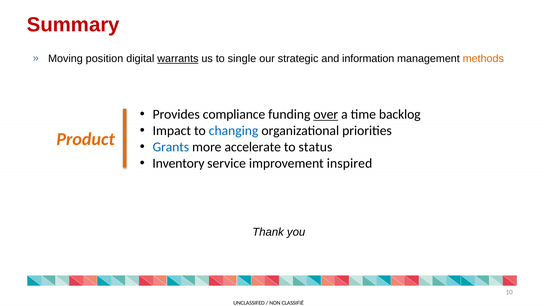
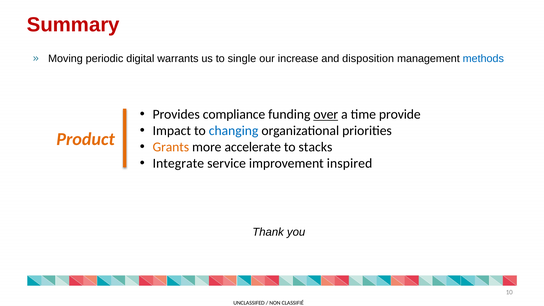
position: position -> periodic (105, 59)
warrants underline: present -> none (178, 59)
strategic: strategic -> increase (298, 59)
information: information -> disposition (368, 59)
methods colour: orange -> blue (483, 59)
backlog: backlog -> provide (400, 114)
Grants colour: blue -> orange (171, 147)
status: status -> stacks (315, 147)
Inventory: Inventory -> Integrate (178, 163)
